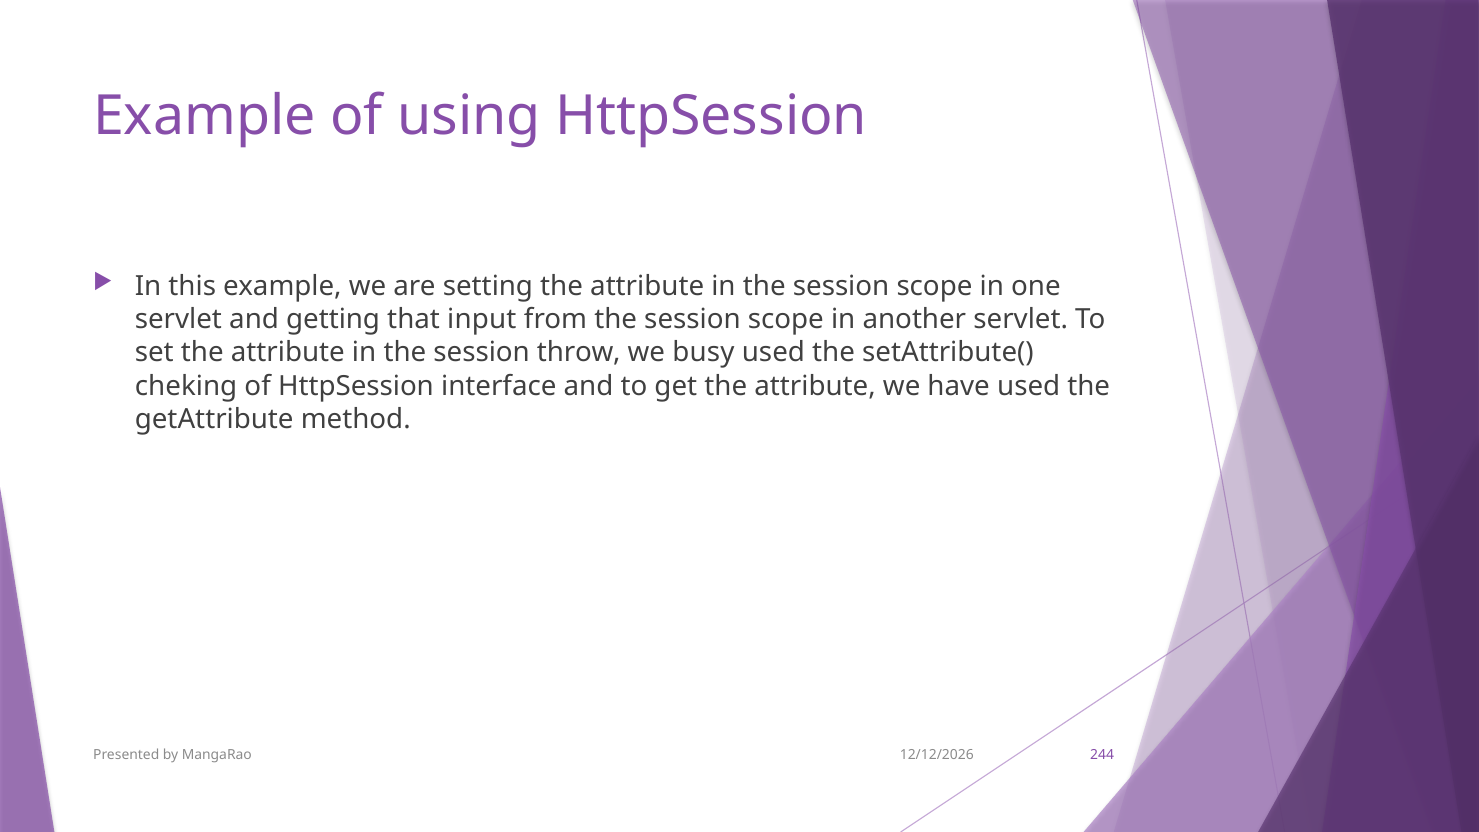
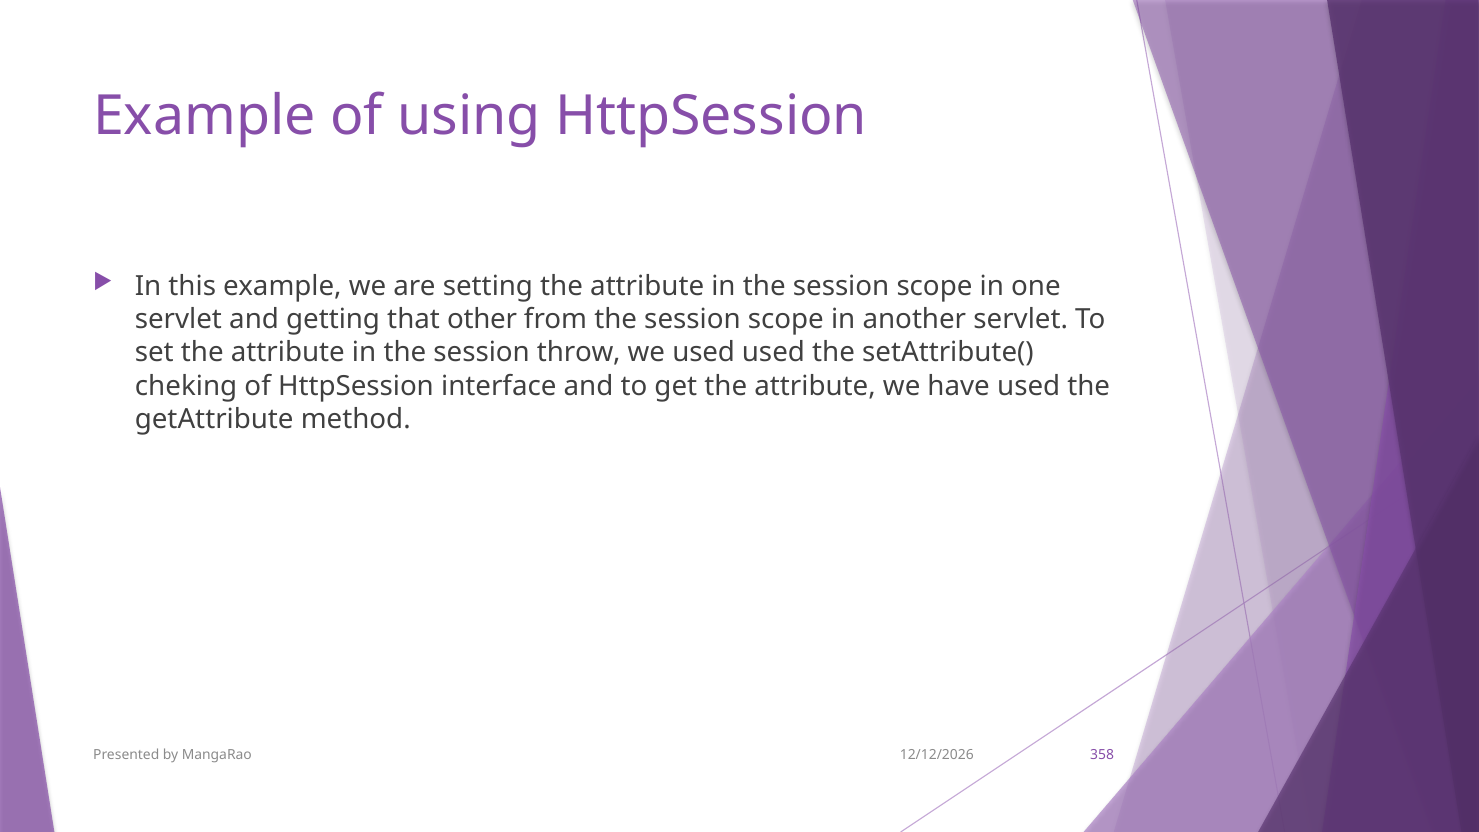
input: input -> other (482, 320)
we busy: busy -> used (704, 353)
244: 244 -> 358 (1102, 755)
